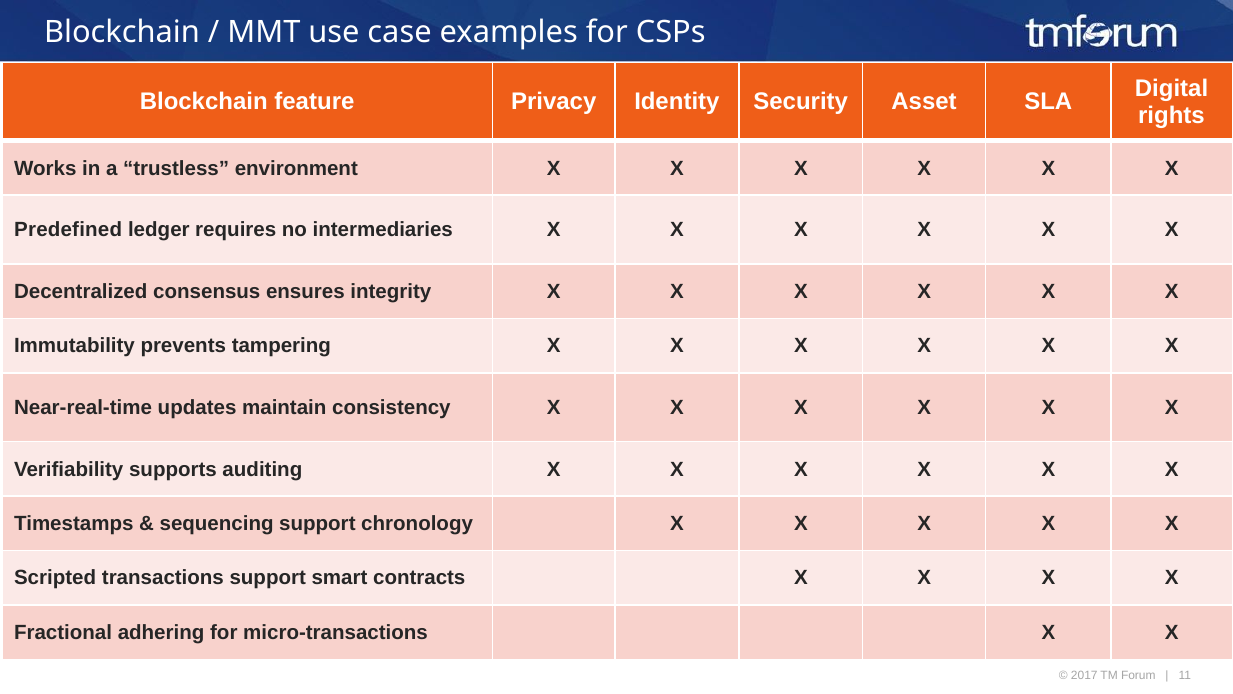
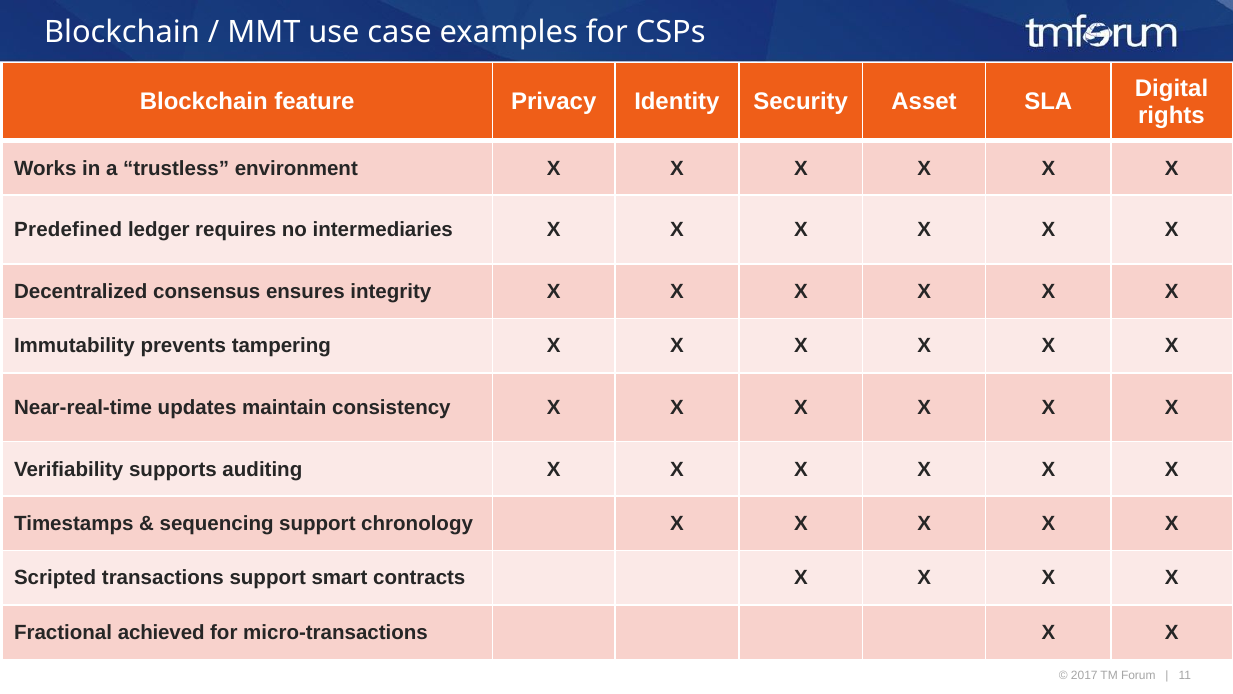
adhering: adhering -> achieved (161, 632)
